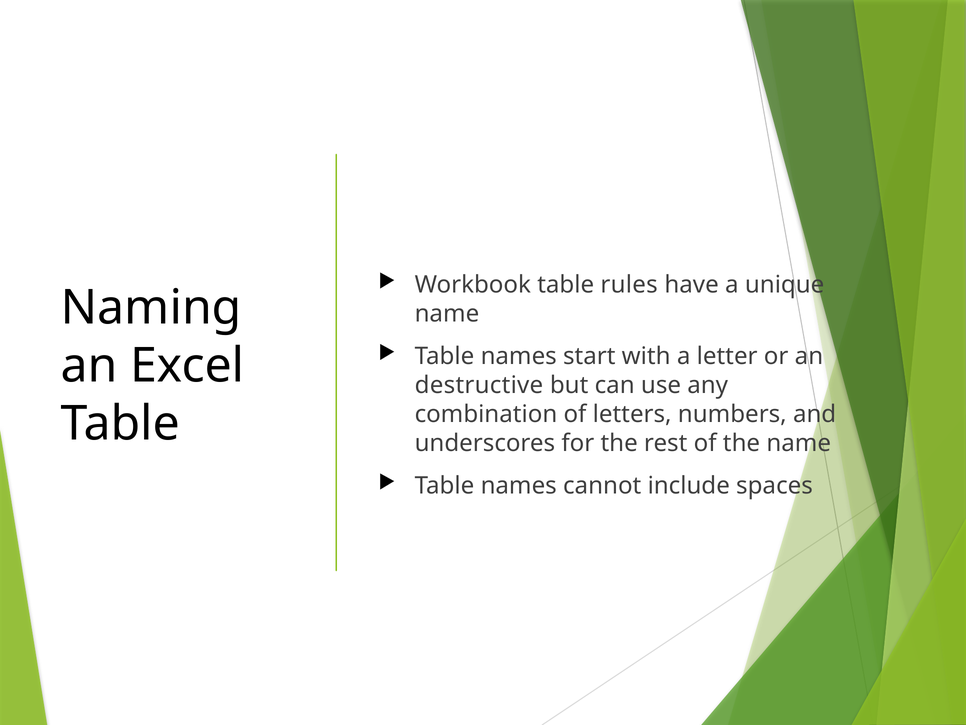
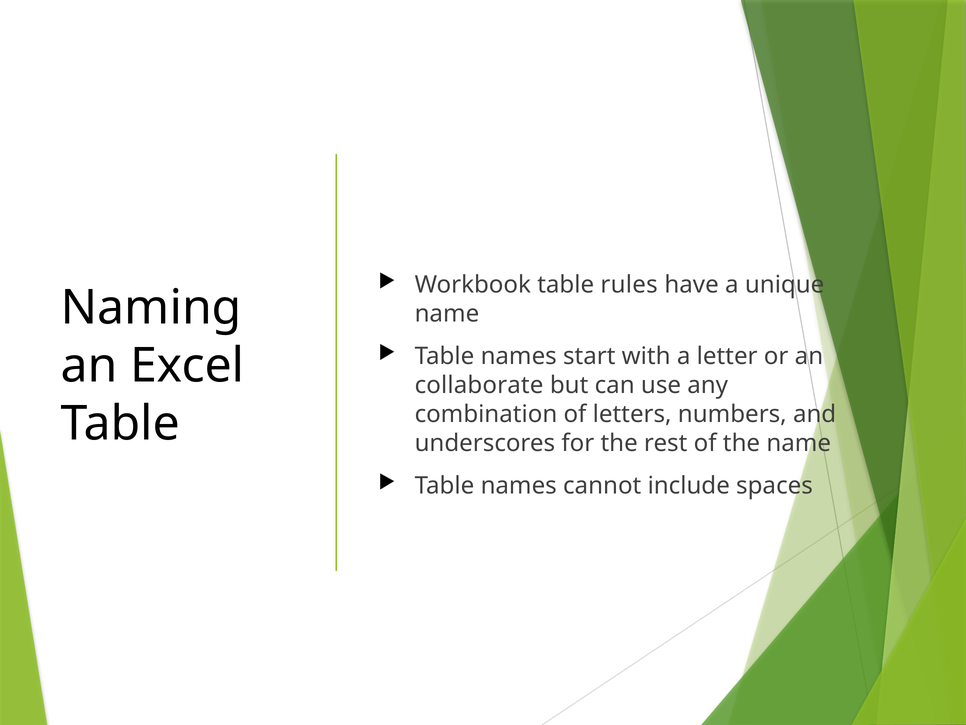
destructive: destructive -> collaborate (479, 385)
